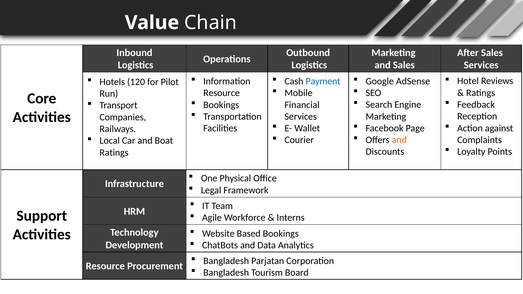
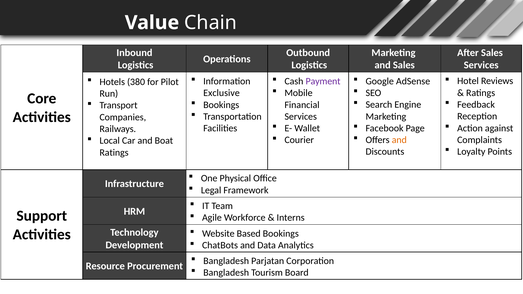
Payment colour: blue -> purple (323, 81)
120: 120 -> 380 (136, 82)
Resource: Resource -> Exclusive (222, 93)
